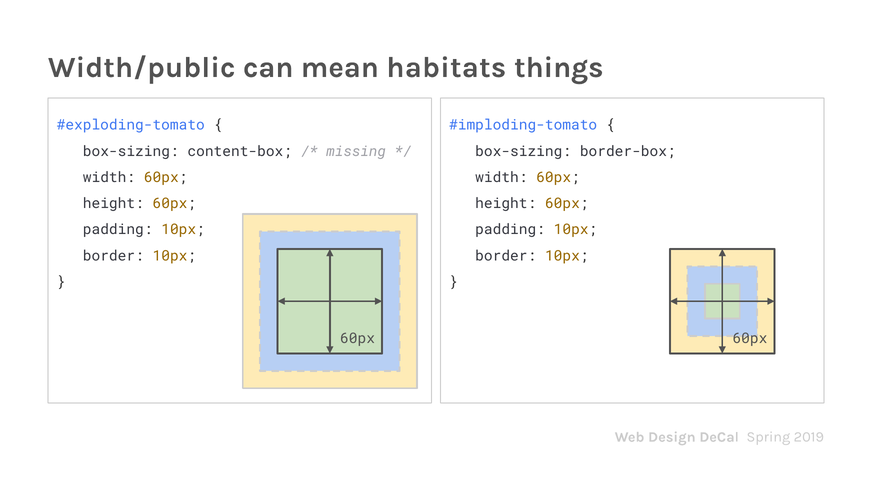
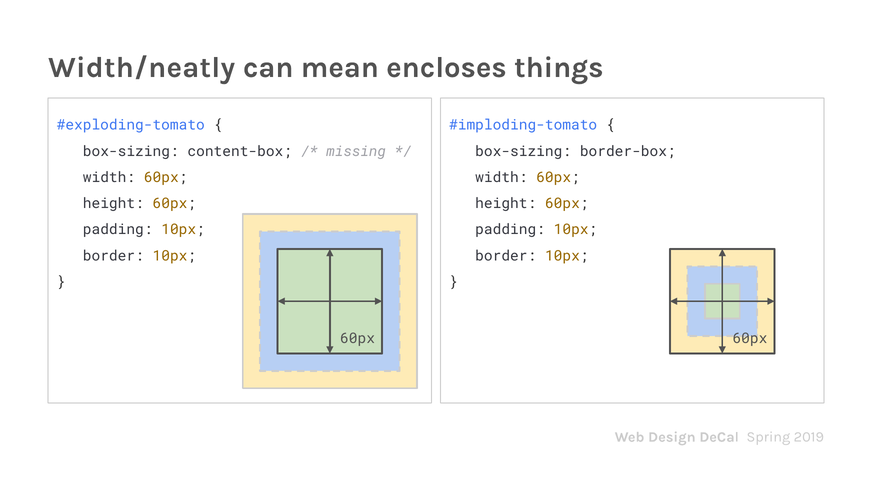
Width/public: Width/public -> Width/neatly (142, 67)
habitats: habitats -> encloses (446, 67)
